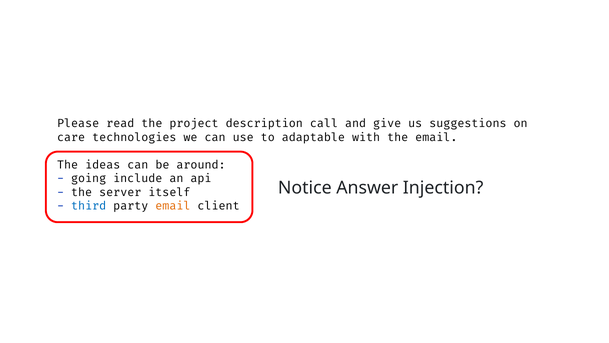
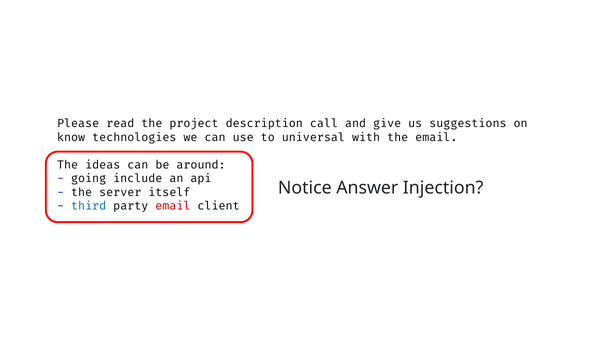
care: care -> know (71, 137)
adaptable: adaptable -> universal (313, 137)
email colour: orange -> red (173, 206)
